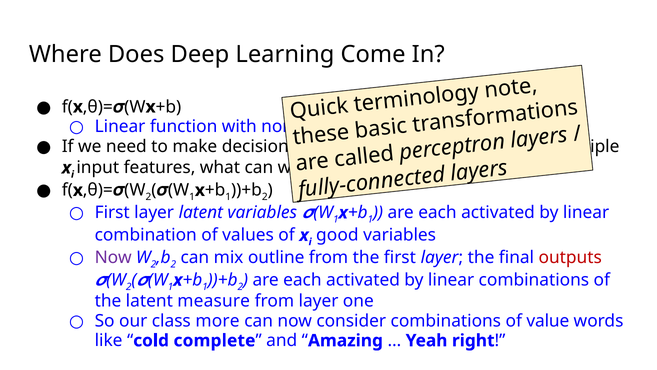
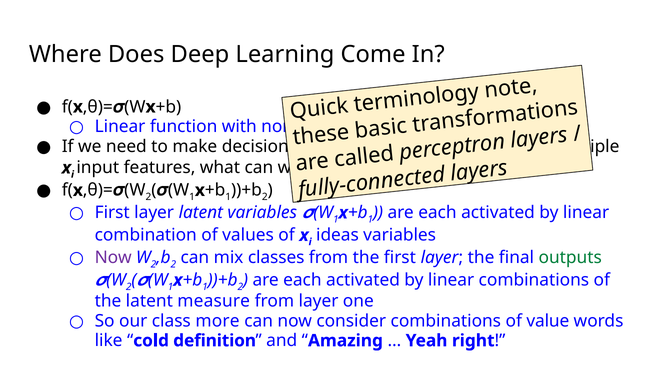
good: good -> ideas (337, 235)
outline: outline -> classes (276, 257)
outputs colour: red -> green (570, 257)
complete: complete -> definition (215, 340)
